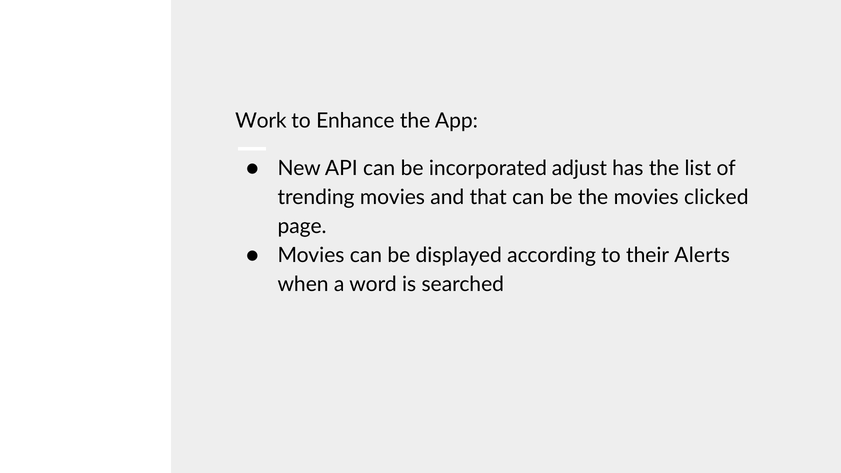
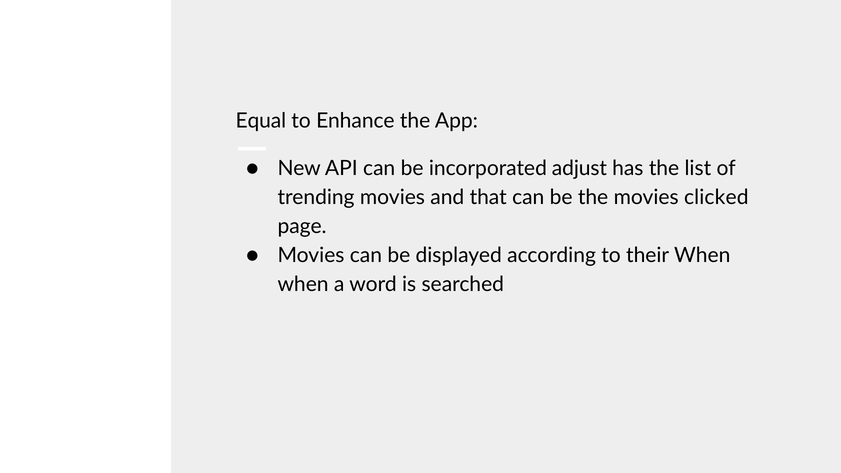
Work: Work -> Equal (261, 121)
their Alerts: Alerts -> When (702, 256)
